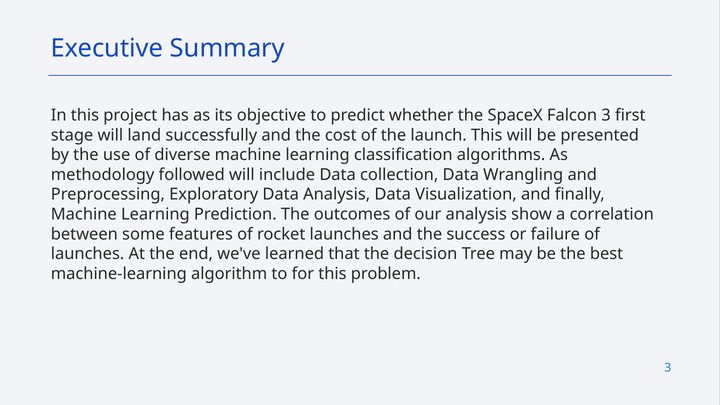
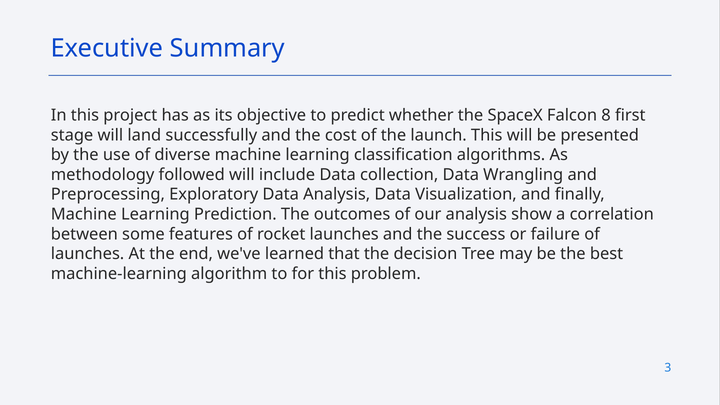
Falcon 3: 3 -> 8 (606, 115)
